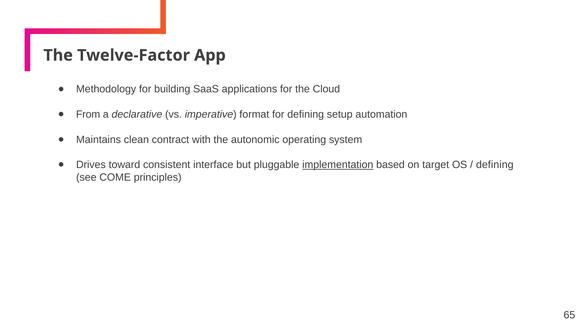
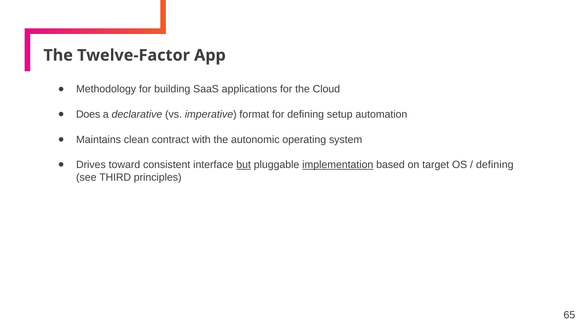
From: From -> Does (88, 114)
but underline: none -> present (244, 165)
COME: COME -> THIRD (115, 178)
